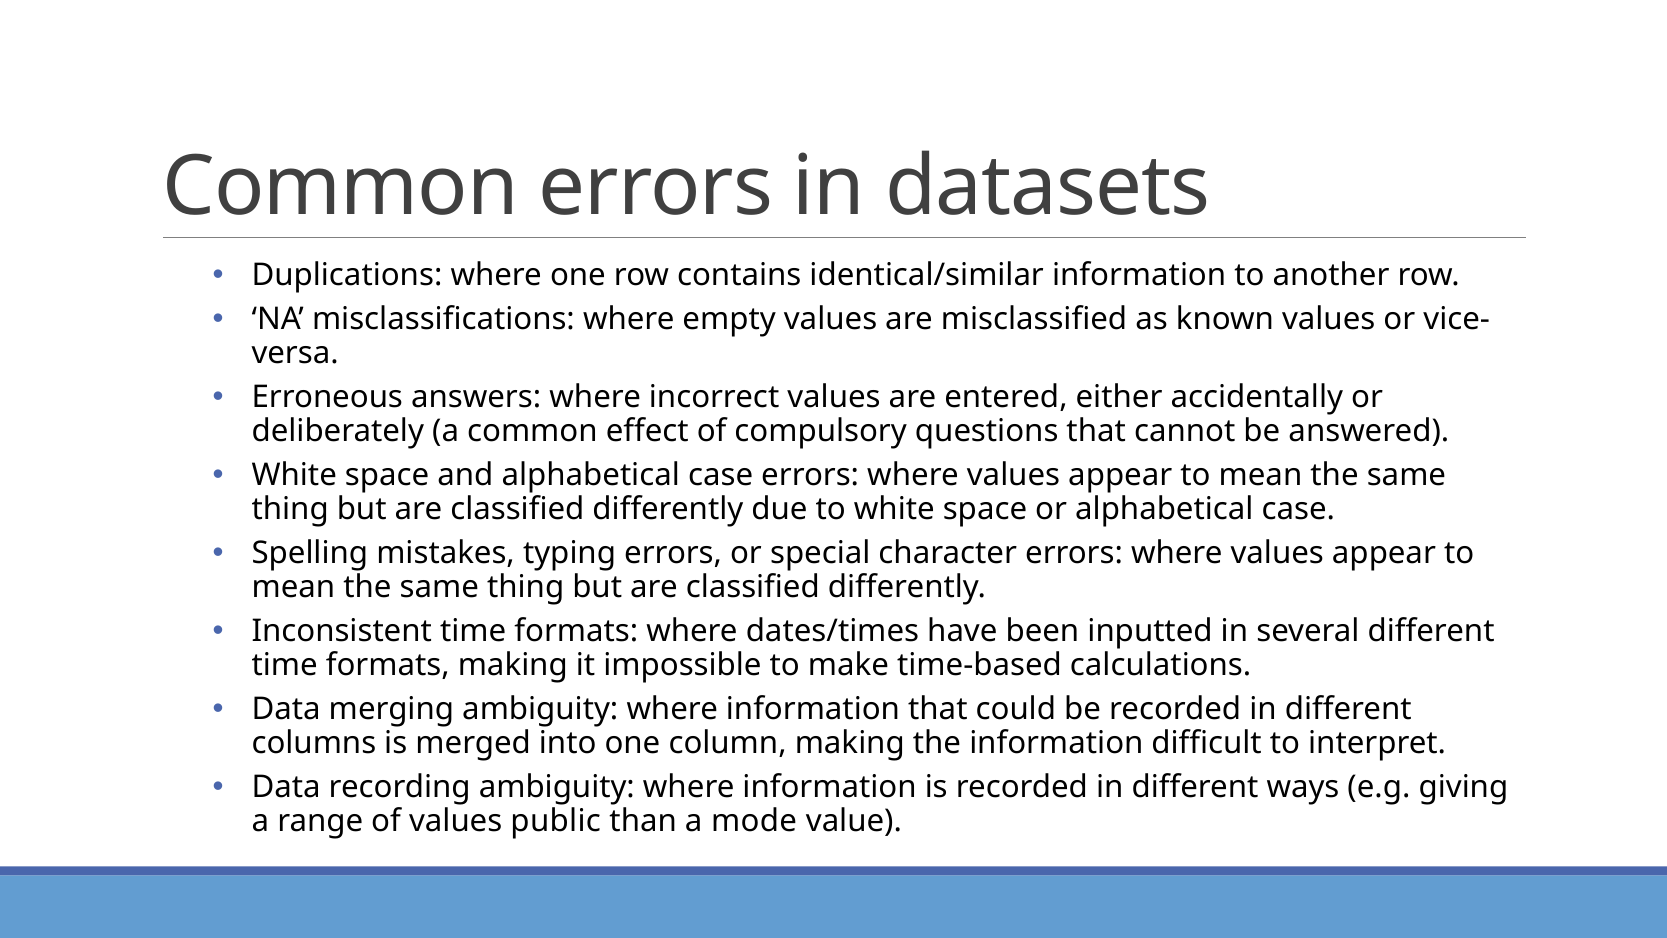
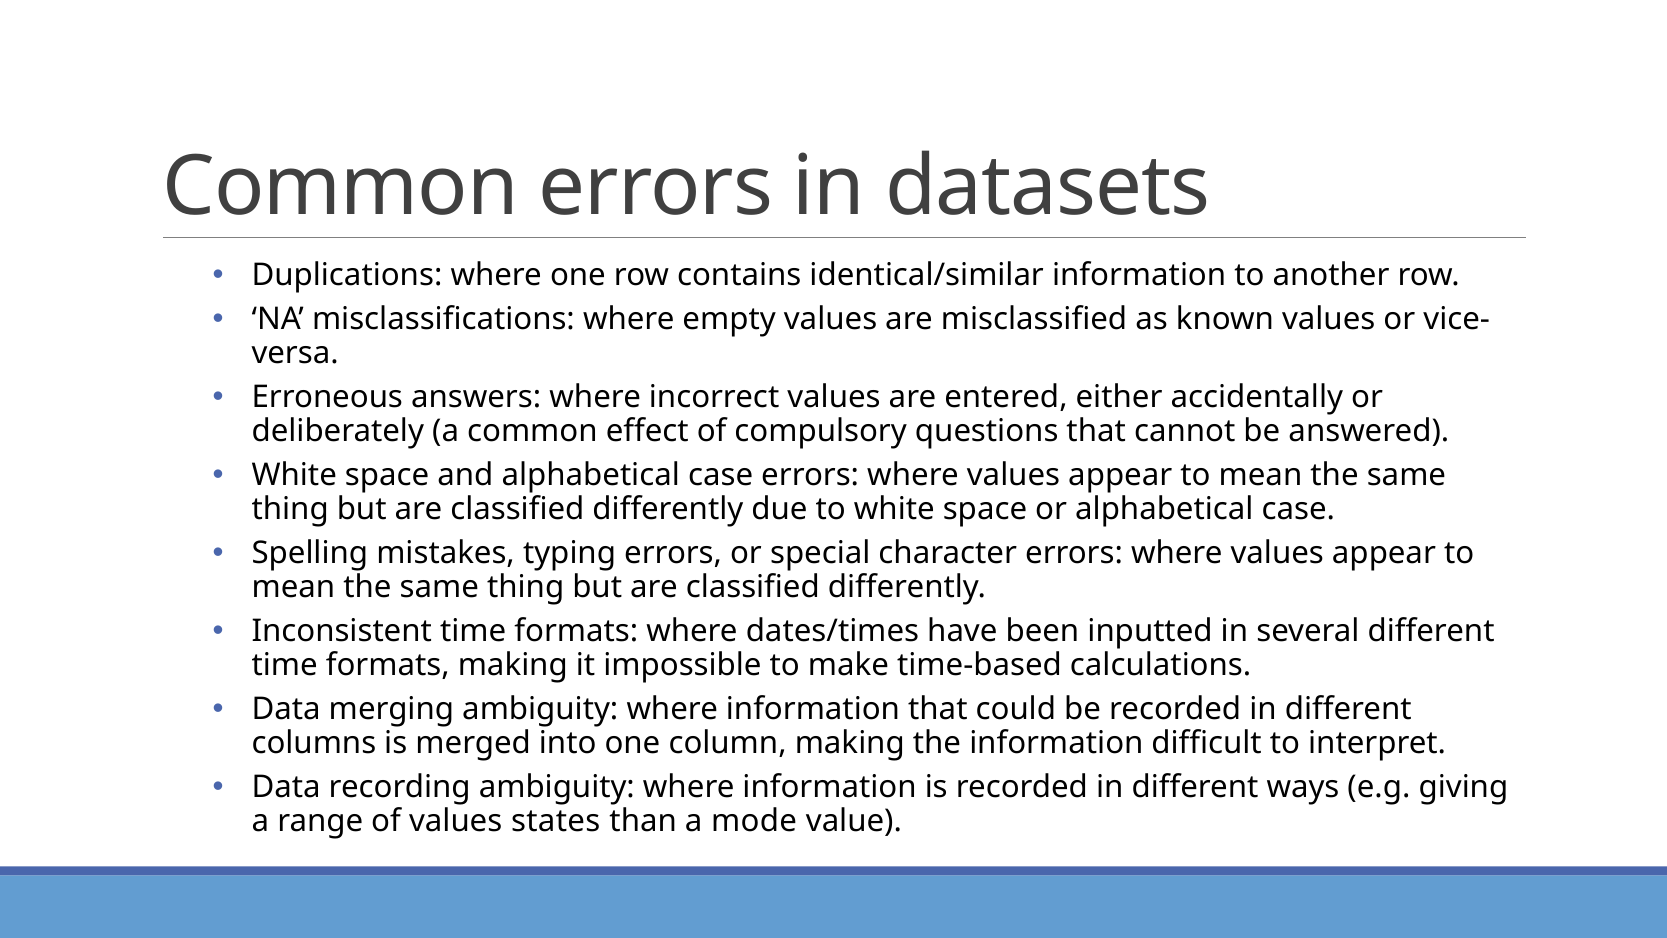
public: public -> states (556, 821)
